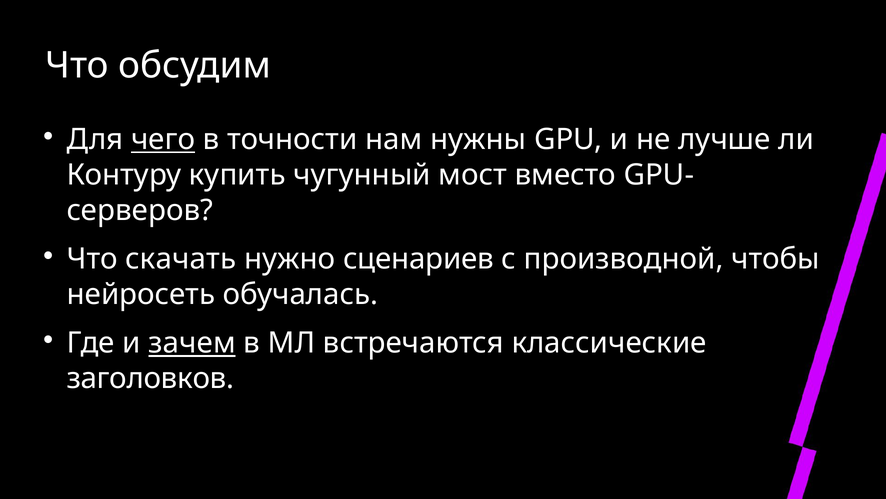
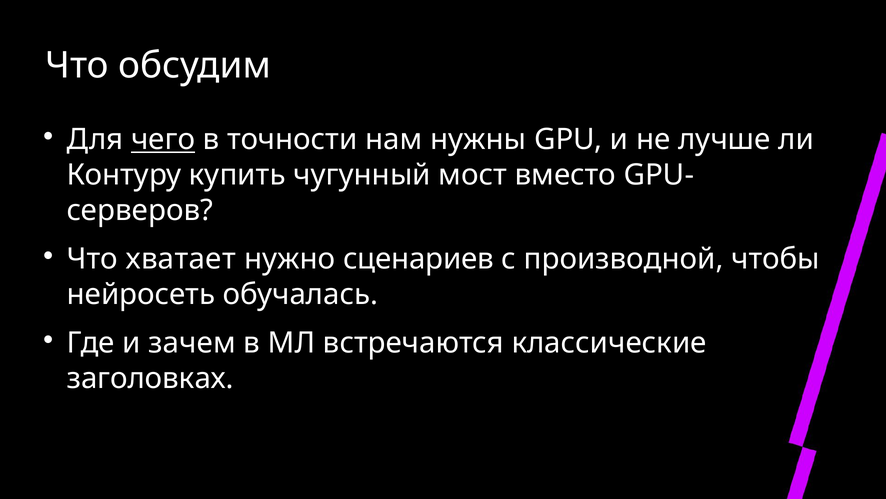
скачать: скачать -> хватает (181, 259)
зачем underline: present -> none (192, 343)
заголовков: заголовков -> заголовках (150, 378)
